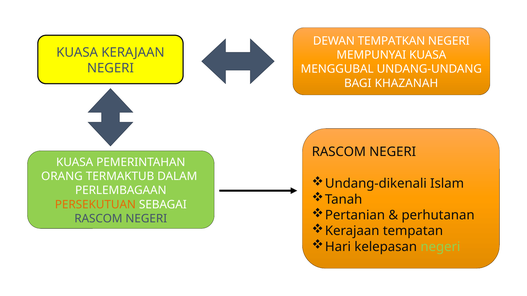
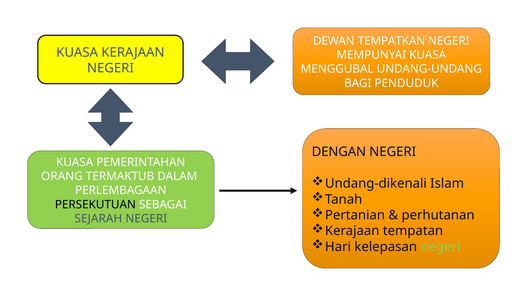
KHAZANAH: KHAZANAH -> PENDUDUK (407, 83)
RASCOM: RASCOM -> DENGAN (339, 152)
PERSEKUTUAN colour: orange -> black (95, 205)
RASCOM: RASCOM -> SEJARAH (98, 219)
